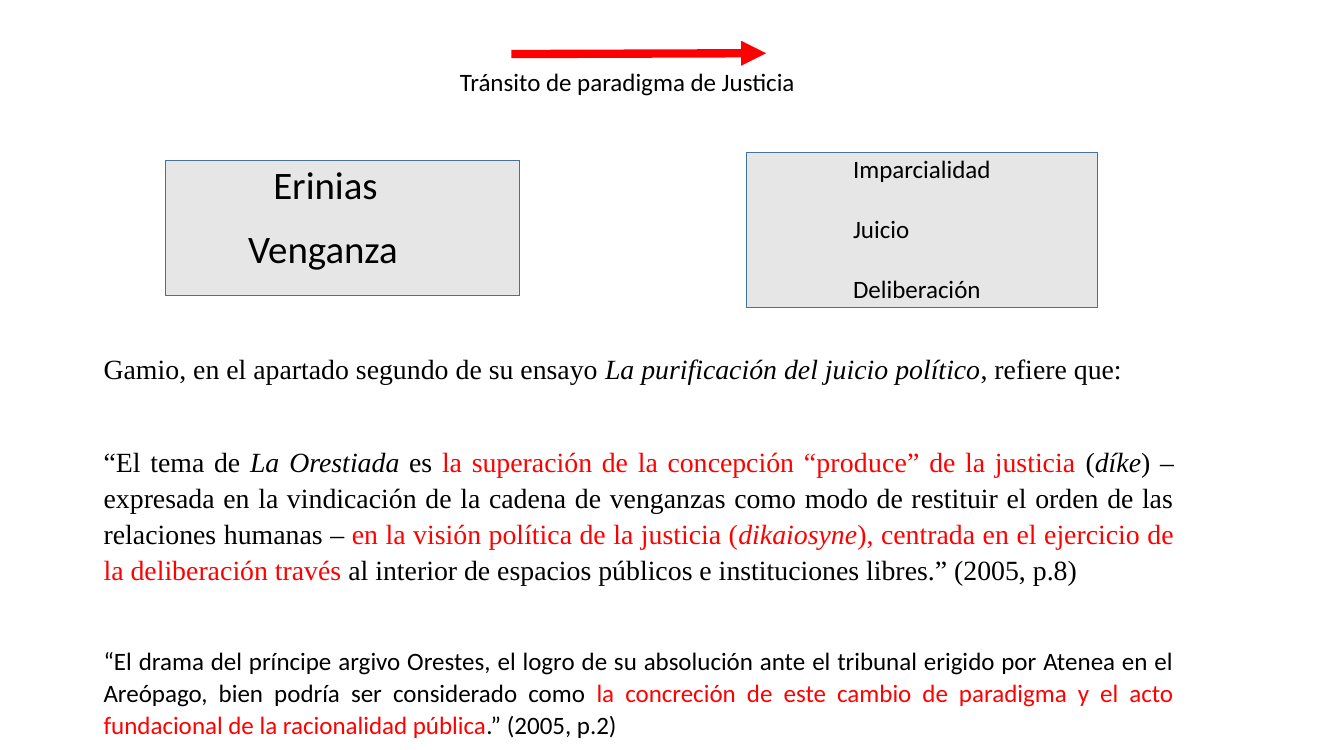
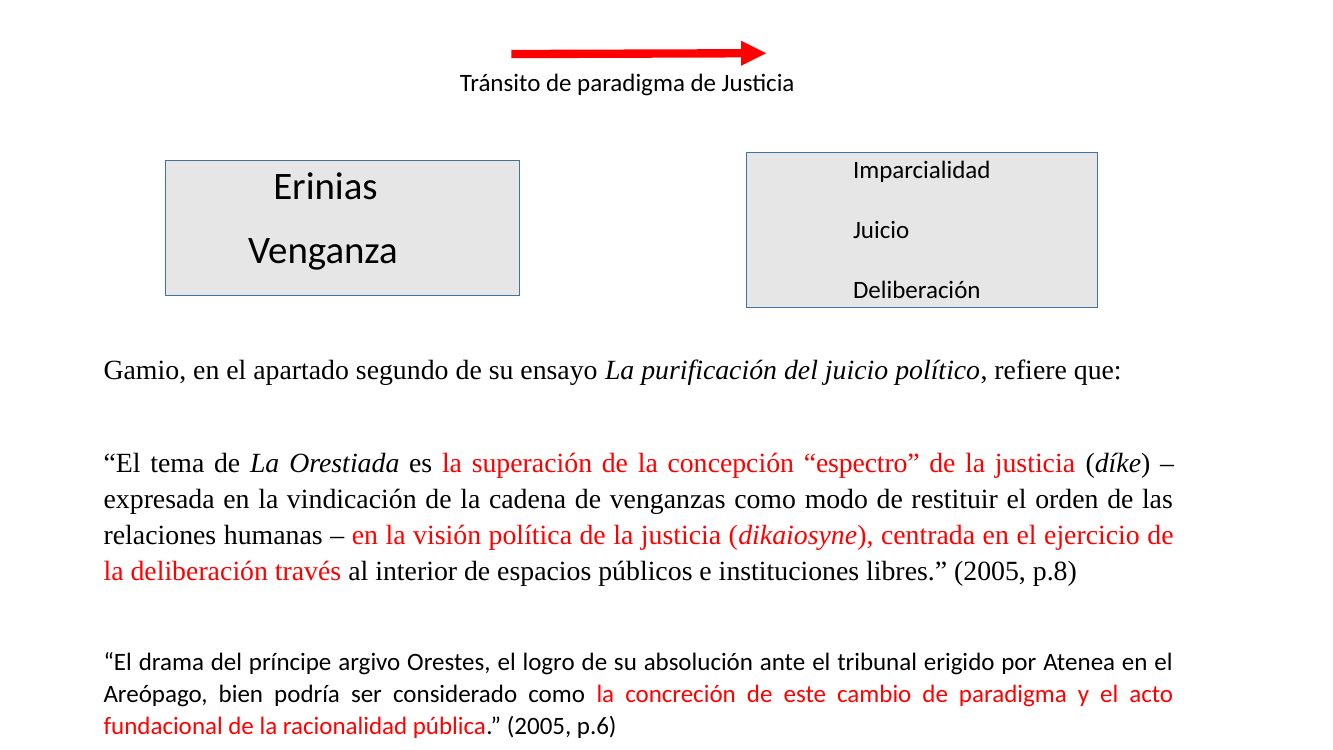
produce: produce -> espectro (862, 464)
p.2: p.2 -> p.6 (597, 726)
